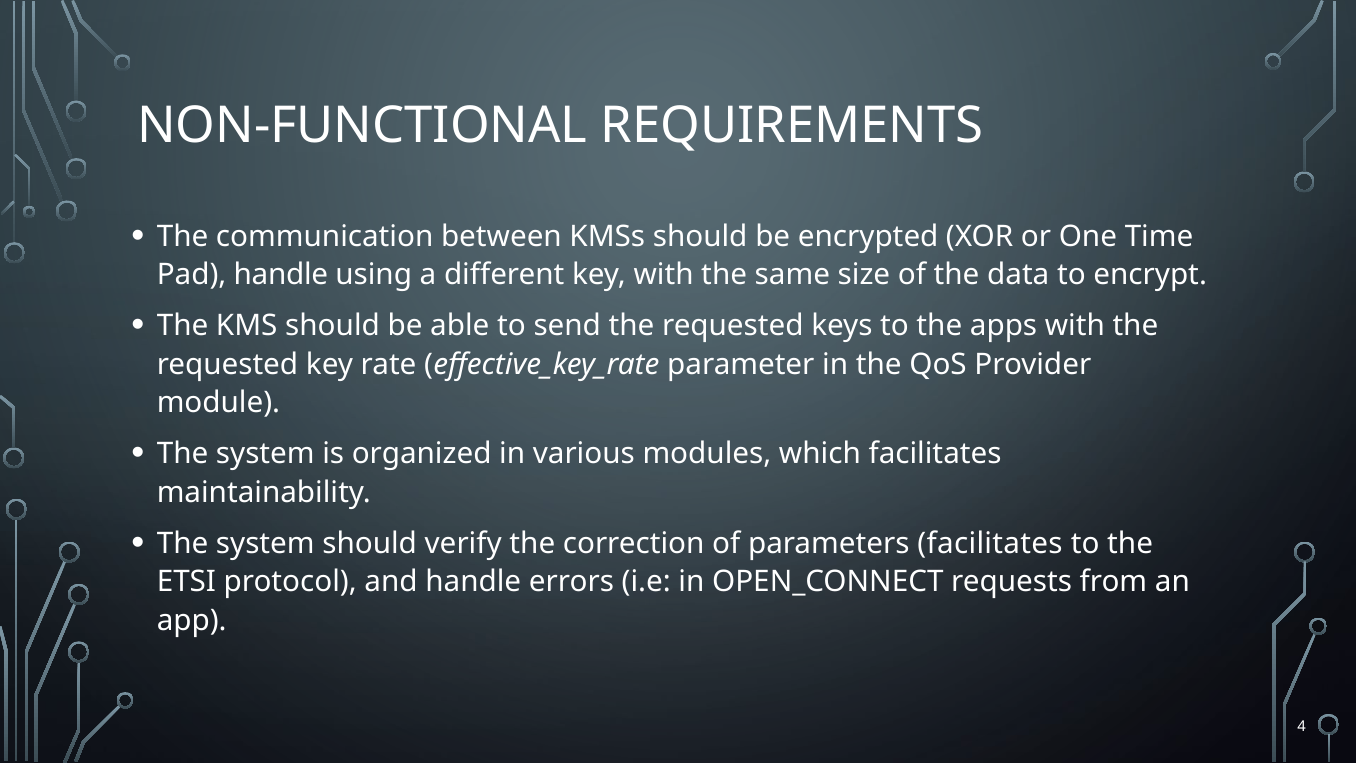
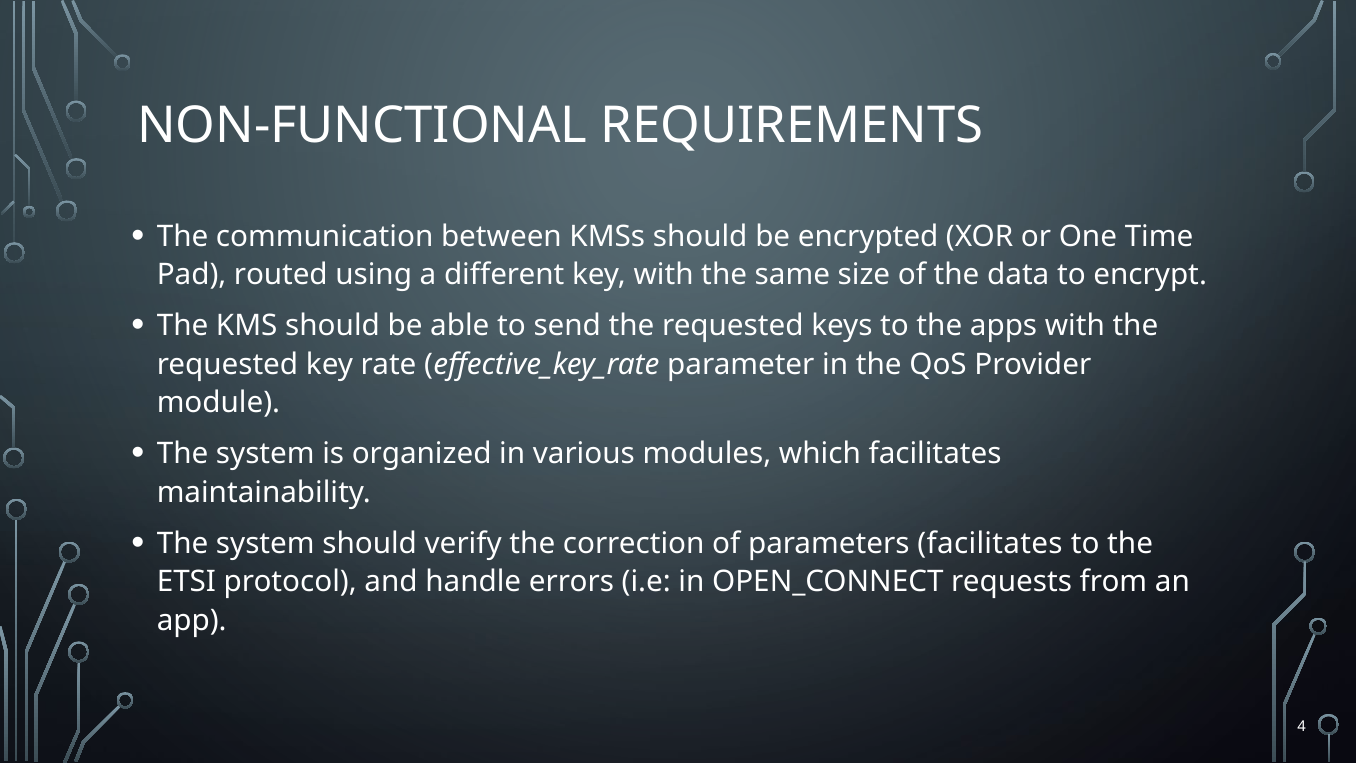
Pad handle: handle -> routed (281, 275)
